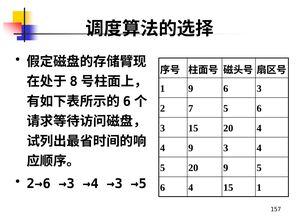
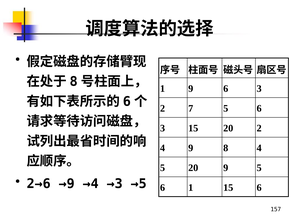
20 4: 4 -> 2 (259, 128)
9 3: 3 -> 8 (226, 148)
2→6 →3: →3 -> →9 (67, 184)
6 4: 4 -> 1 (191, 188)
15 1: 1 -> 6 (259, 188)
